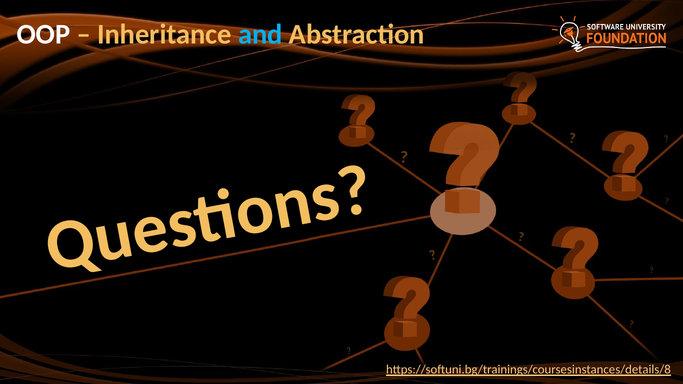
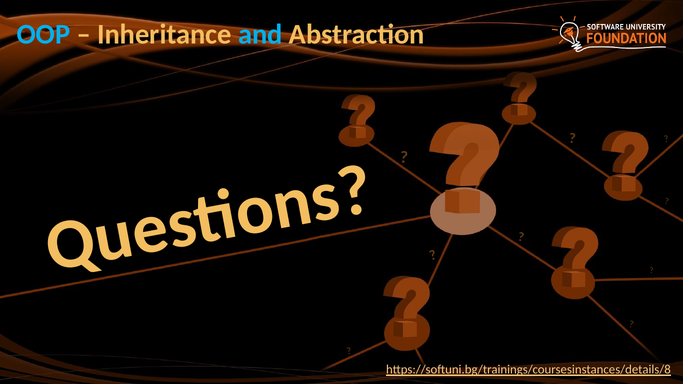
OOP colour: white -> light blue (43, 35)
